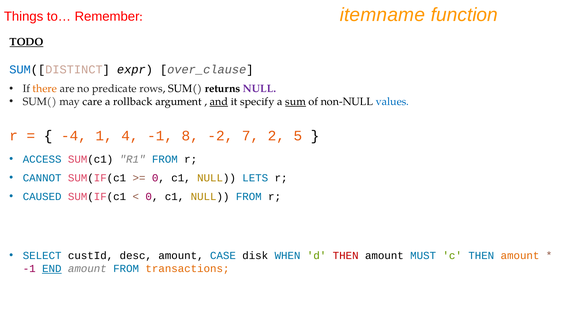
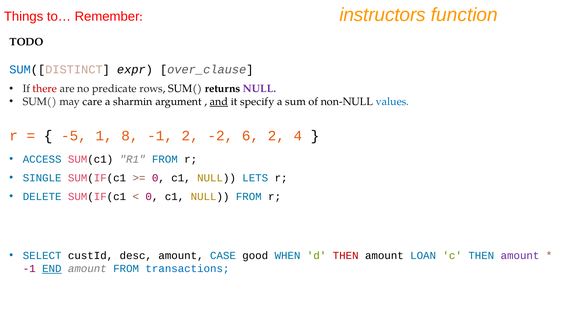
itemname: itemname -> instructors (383, 15)
TODO underline: present -> none (27, 42)
there colour: orange -> red (45, 89)
rollback: rollback -> sharmin (133, 102)
sum underline: present -> none (296, 102)
-4: -4 -> -5 (74, 136)
4: 4 -> 8 (130, 136)
-1 8: 8 -> 2 (190, 136)
7: 7 -> 6 (250, 136)
5: 5 -> 4 (298, 136)
CANNOT: CANNOT -> SINGLE (42, 178)
CAUSED: CAUSED -> DELETE (42, 196)
disk: disk -> good (255, 256)
MUST: MUST -> LOAN (423, 256)
amount colour: orange -> purple (520, 256)
transactions colour: orange -> blue (187, 268)
